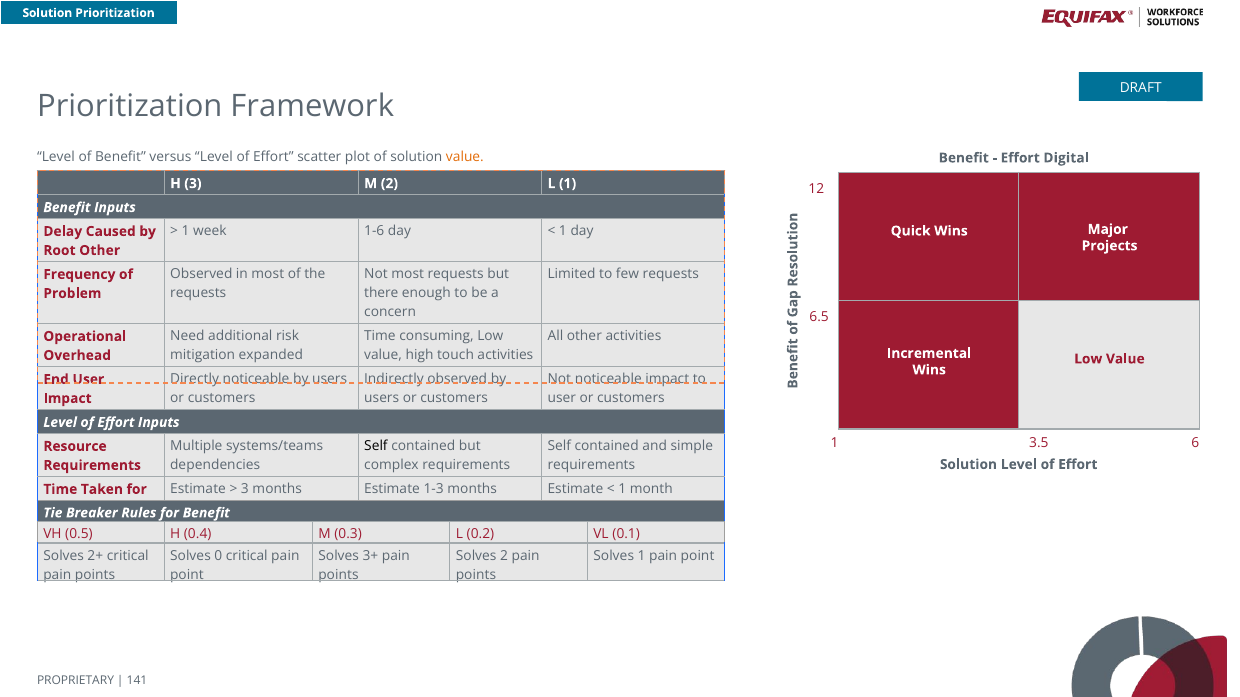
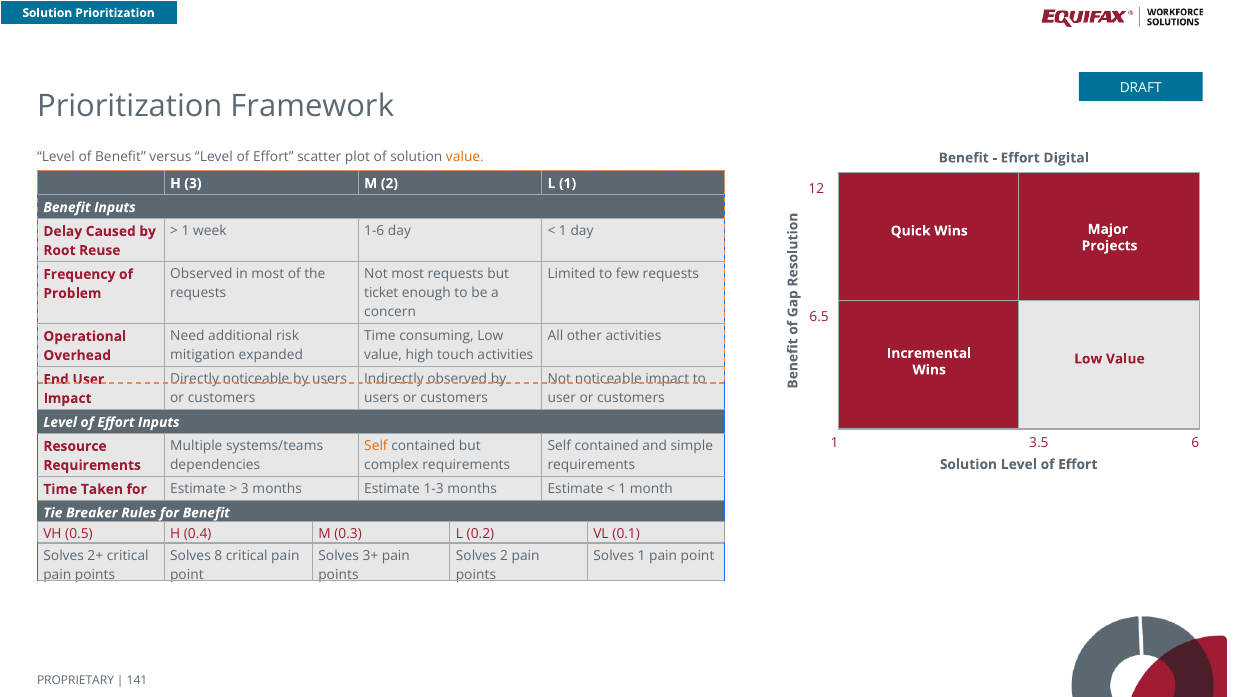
Root Other: Other -> Reuse (100, 251)
there: there -> ticket (381, 294)
Self colour: black -> orange (376, 447)
0: 0 -> 8 (218, 556)
